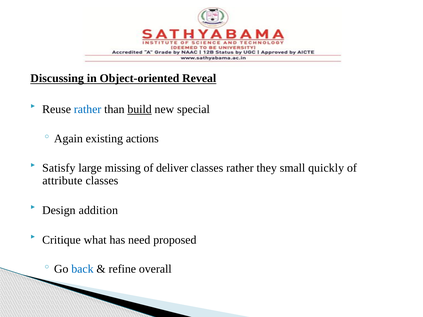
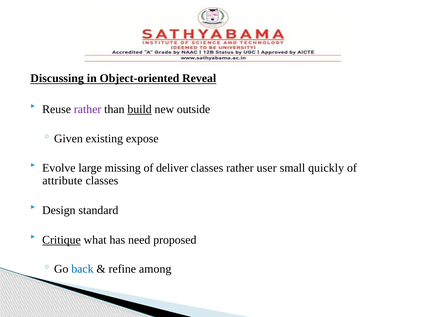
rather colour: blue -> purple (88, 109)
special: special -> outside (194, 109)
Again: Again -> Given (68, 139)
actions: actions -> expose (142, 139)
Satisfy: Satisfy -> Evolve (59, 168)
they: they -> user (267, 168)
addition: addition -> standard (98, 211)
Critique underline: none -> present (61, 240)
overall: overall -> among (155, 269)
